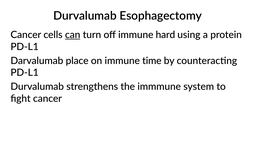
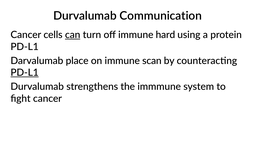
Esophagectomy: Esophagectomy -> Communication (161, 16)
time: time -> scan (152, 61)
PD-L1 underline: none -> present (25, 73)
